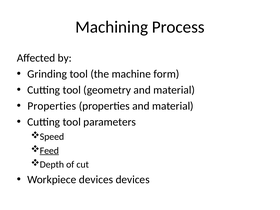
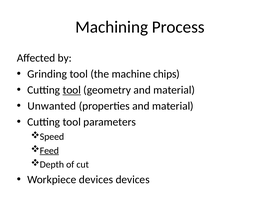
form: form -> chips (167, 74)
tool underline: none -> present (72, 90)
Properties: Properties -> Unwanted (52, 106)
